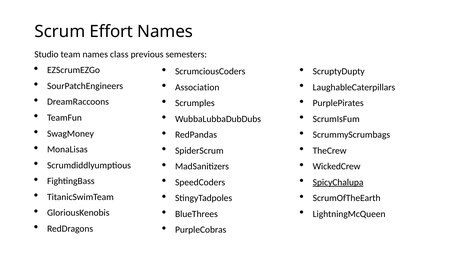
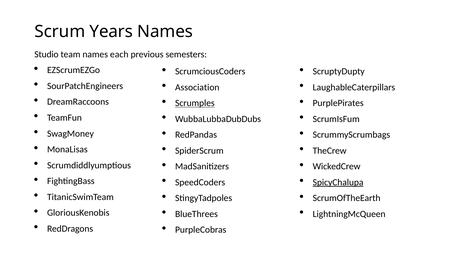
Effort: Effort -> Years (111, 32)
class: class -> each (119, 54)
Scrumples underline: none -> present (195, 103)
